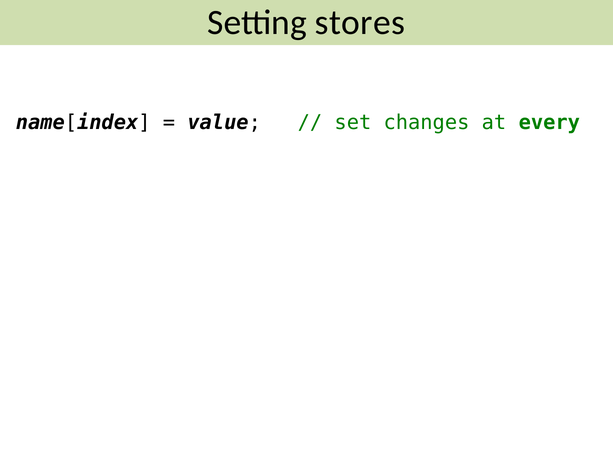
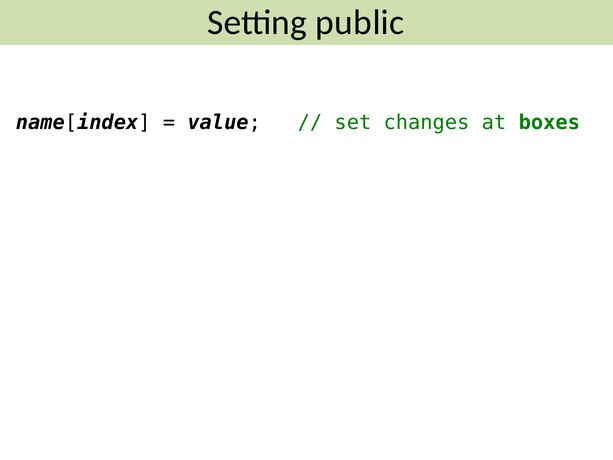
stores: stores -> public (360, 23)
every: every -> boxes (549, 122)
